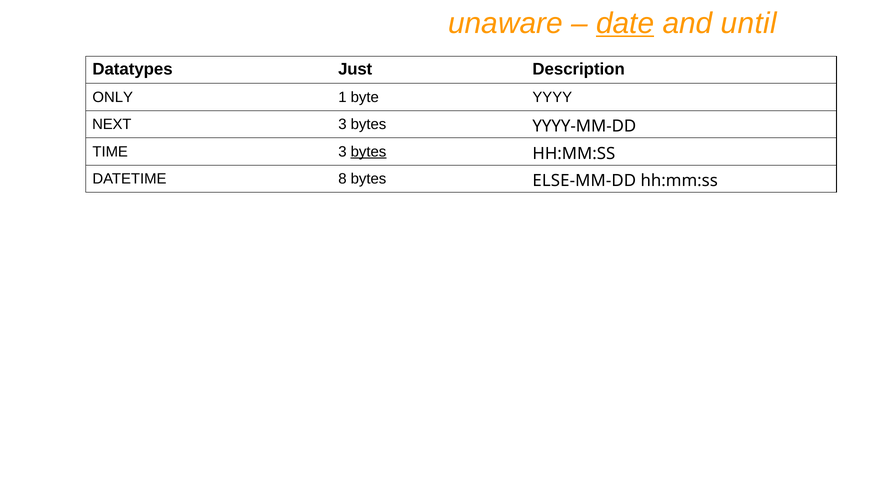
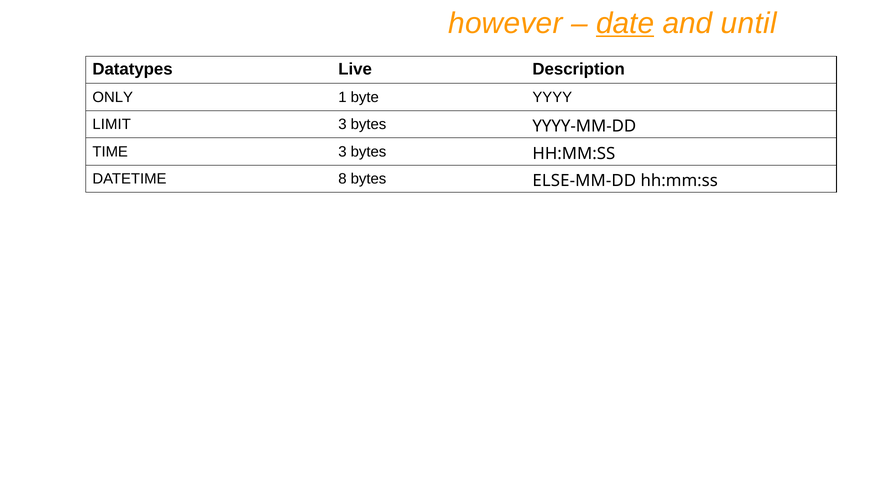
unaware: unaware -> however (505, 23)
Just: Just -> Live (355, 69)
NEXT: NEXT -> LIMIT (112, 125)
bytes underline: present -> none (368, 152)
